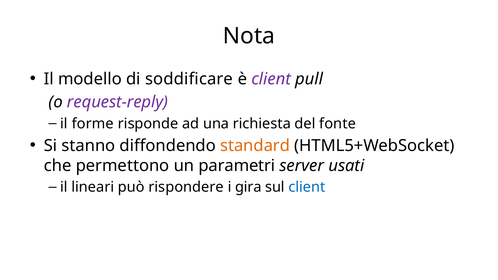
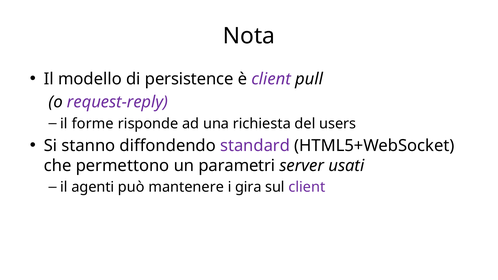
soddificare: soddificare -> persistence (189, 79)
fonte: fonte -> users (338, 124)
standard colour: orange -> purple (255, 146)
lineari: lineari -> agenti (93, 187)
rispondere: rispondere -> mantenere (186, 187)
client colour: blue -> purple (307, 187)
